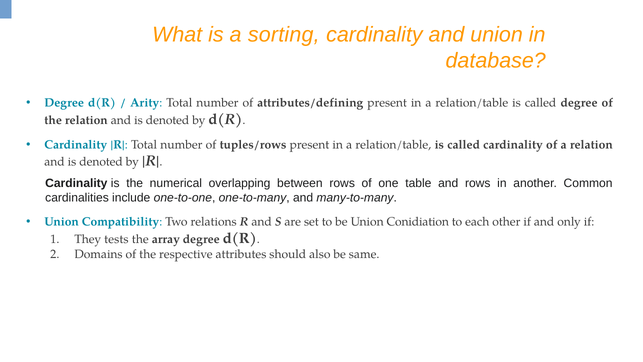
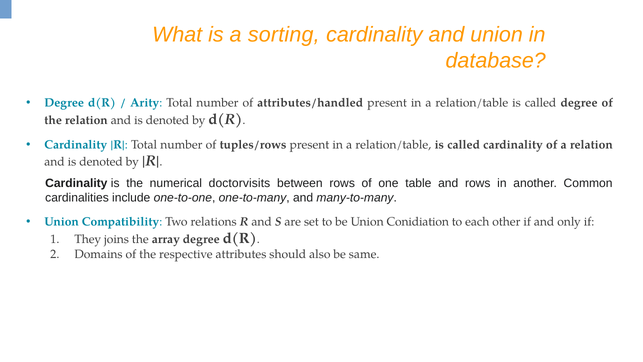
attributes/defining: attributes/defining -> attributes/handled (310, 103)
overlapping: overlapping -> doctorvisits (239, 183)
tests: tests -> joins (116, 239)
